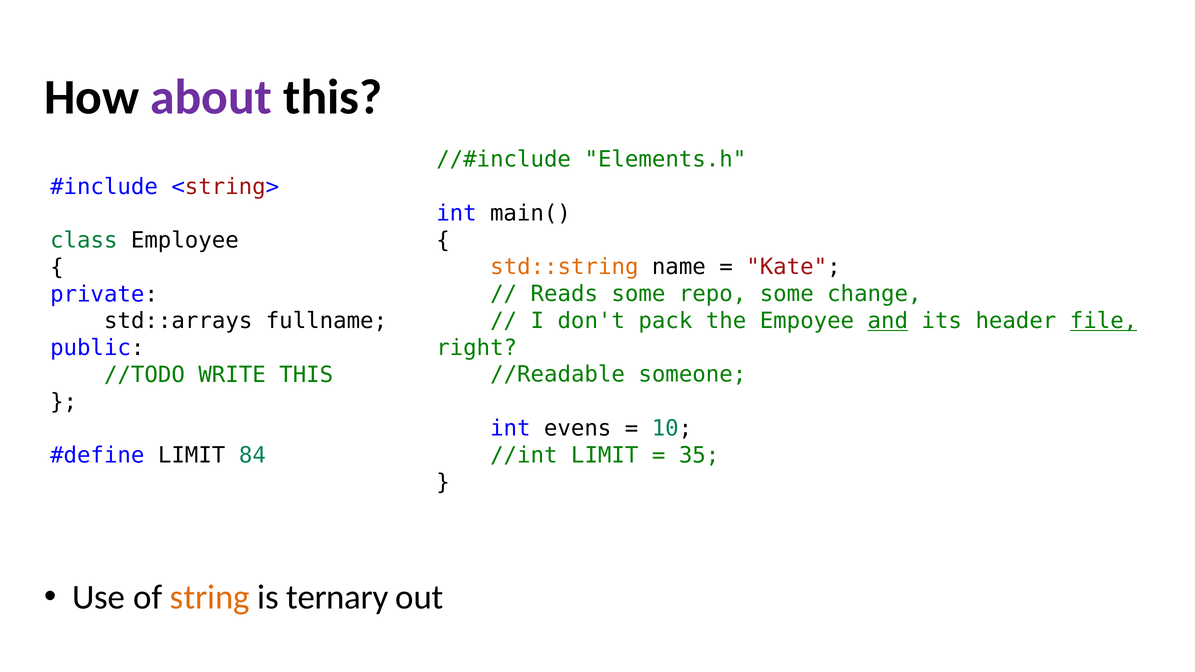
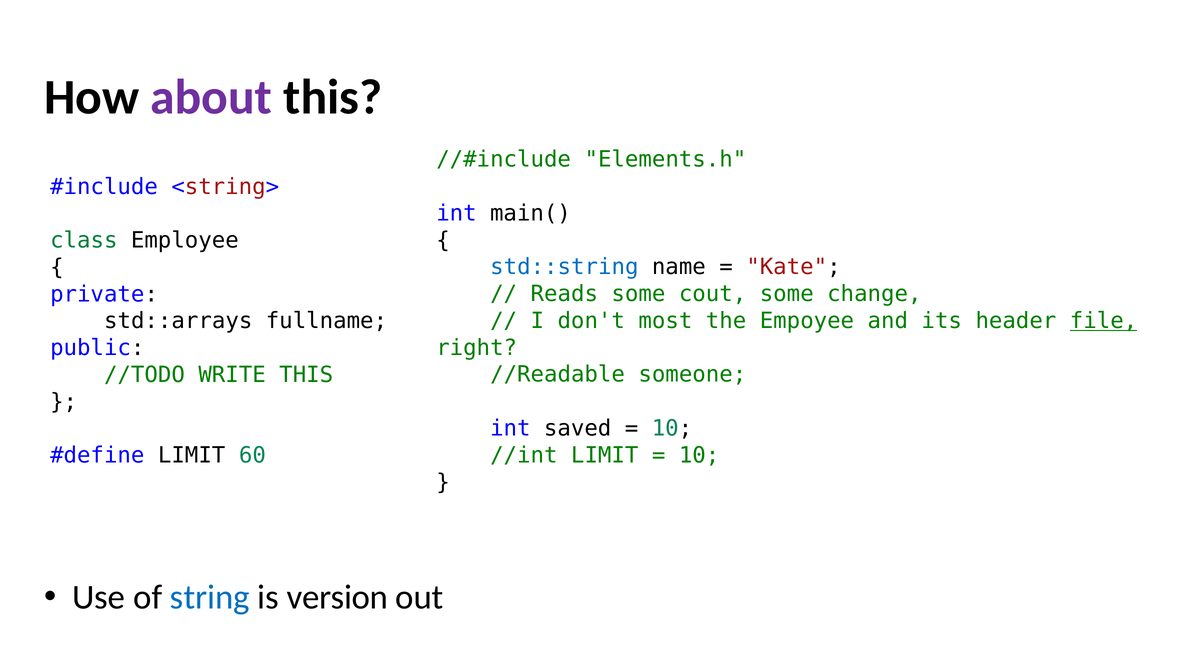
std::string colour: orange -> blue (564, 267)
repo: repo -> cout (713, 294)
pack: pack -> most (665, 321)
and underline: present -> none (888, 321)
evens: evens -> saved (578, 428)
35: 35 -> 10 (699, 455)
84: 84 -> 60 (252, 456)
string colour: orange -> blue (210, 598)
ternary: ternary -> version (337, 598)
